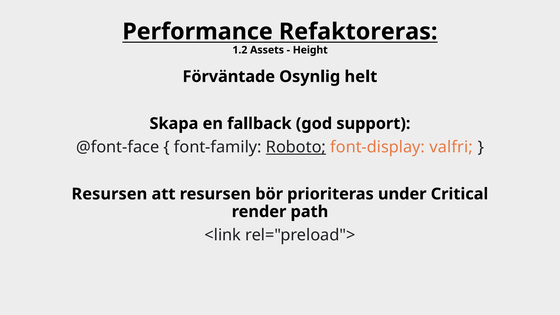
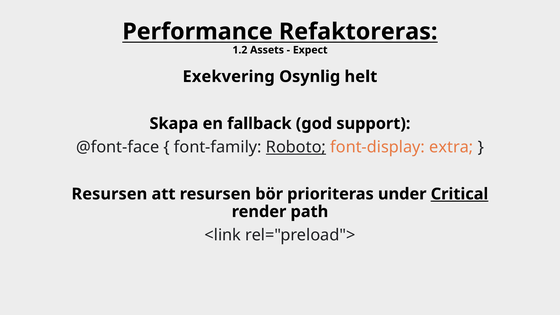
Height: Height -> Expect (310, 50)
Förväntade: Förväntade -> Exekvering (229, 77)
valfri: valfri -> extra (451, 147)
Critical underline: none -> present (460, 194)
